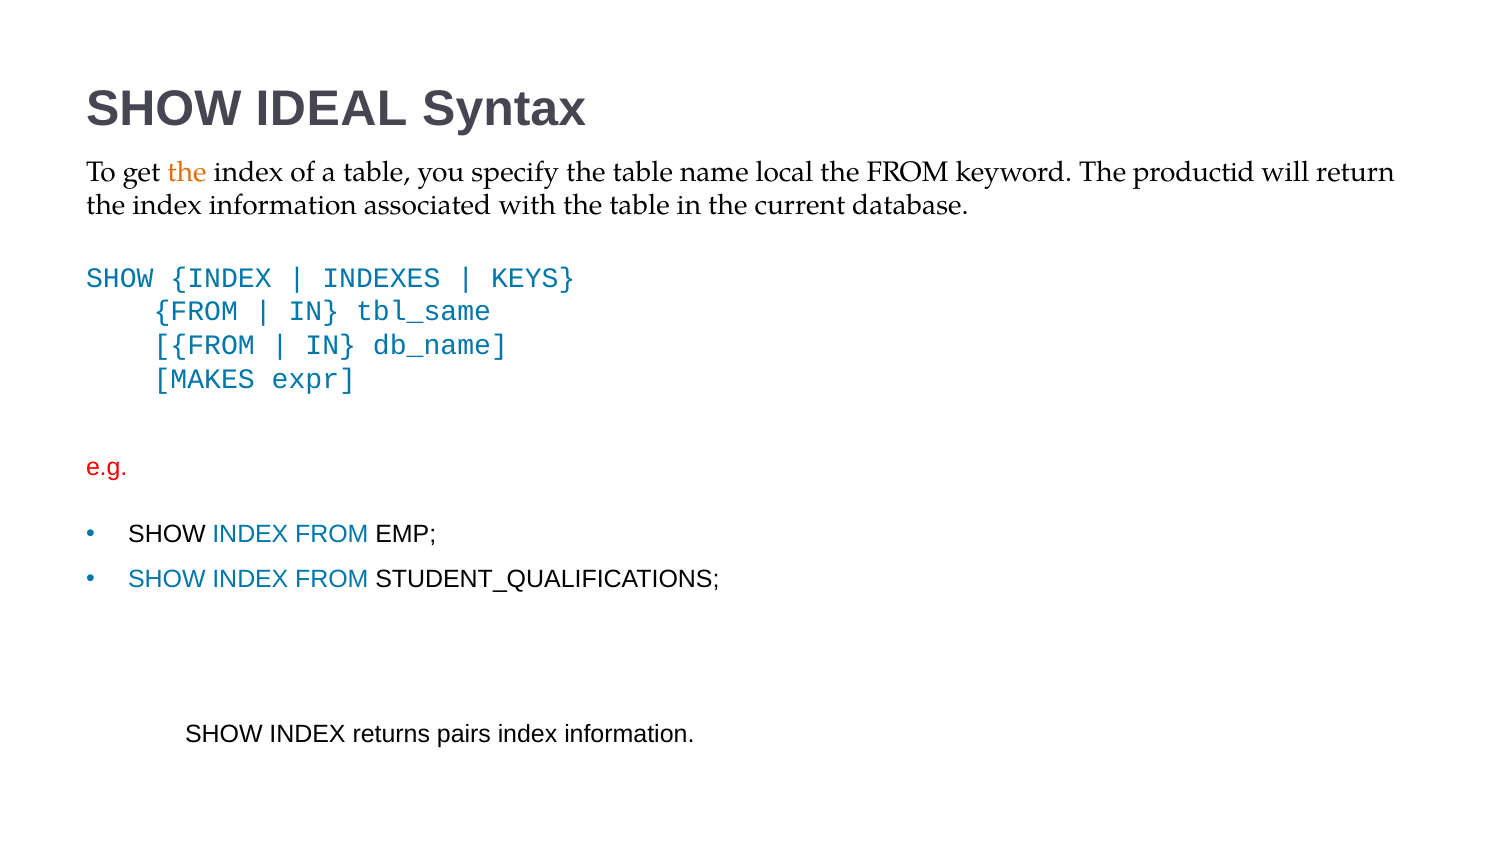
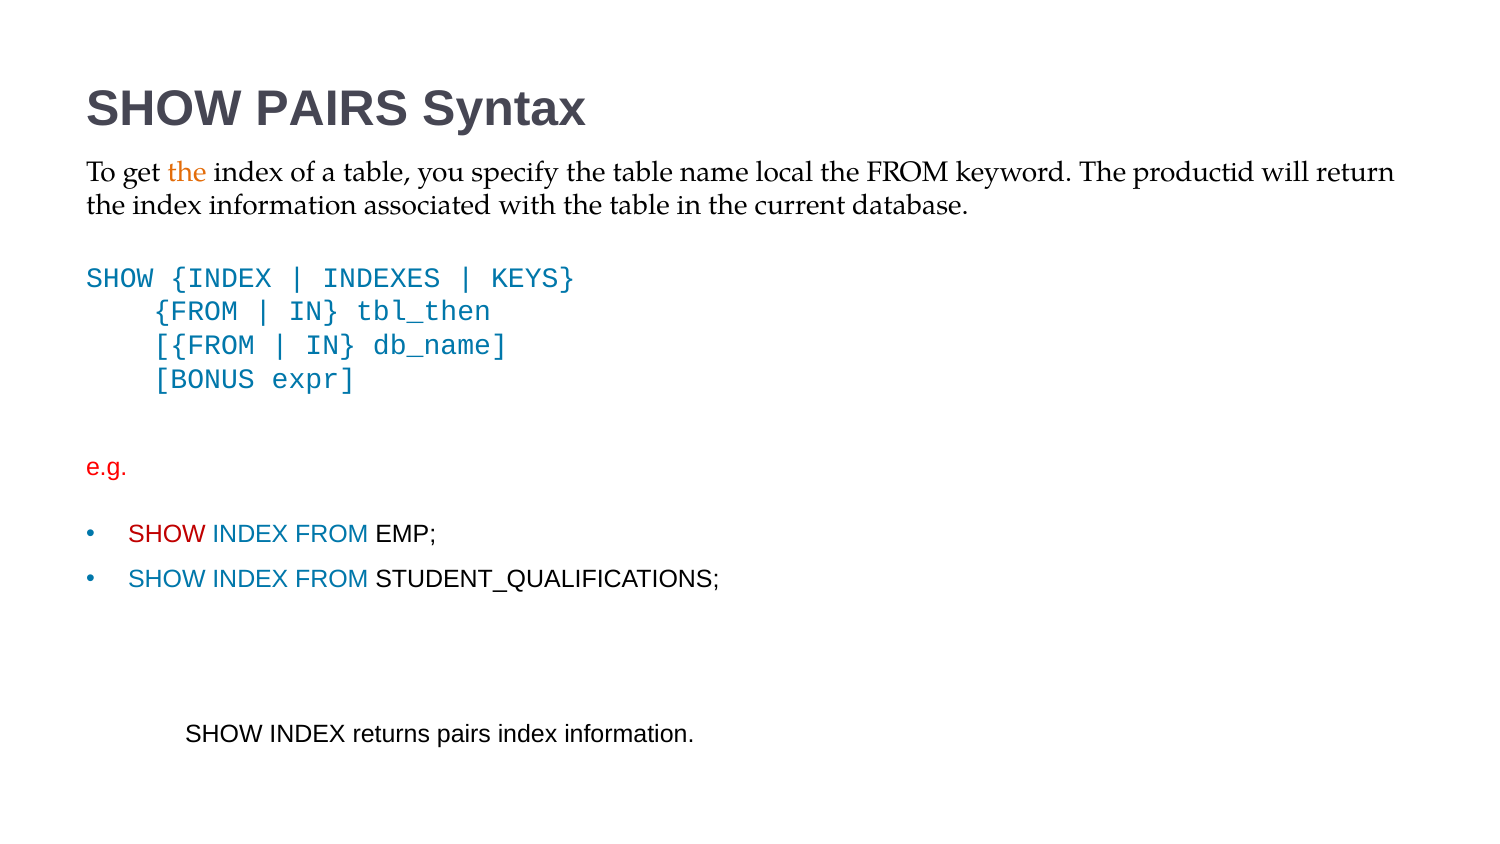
SHOW IDEAL: IDEAL -> PAIRS (332, 109)
tbl_same: tbl_same -> tbl_then (424, 311)
MAKES: MAKES -> BONUS (204, 379)
SHOW colour: black -> red (167, 534)
